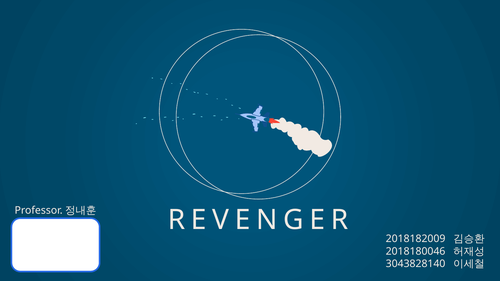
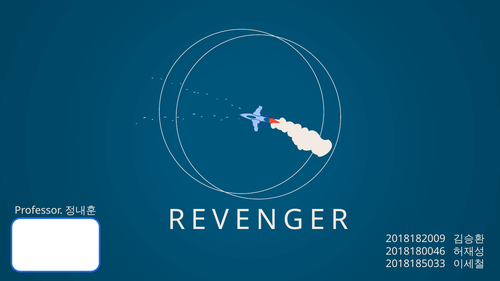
3043828140: 3043828140 -> 2018185033 (416, 264)
